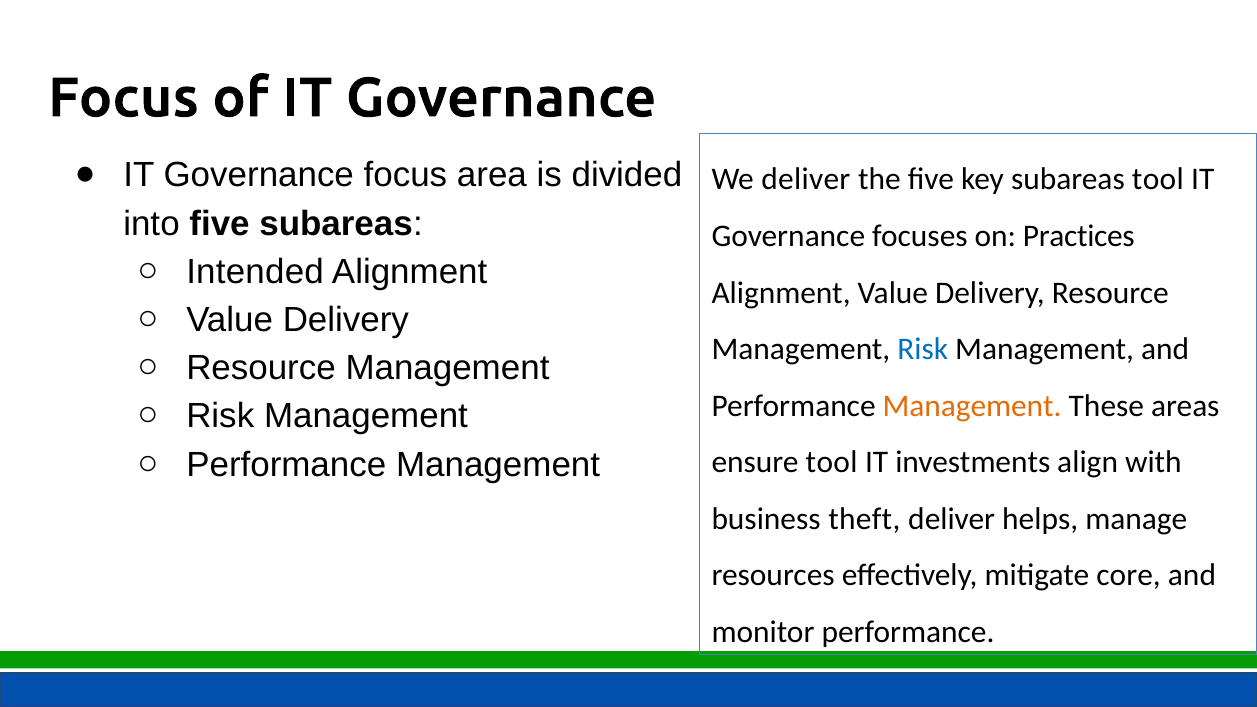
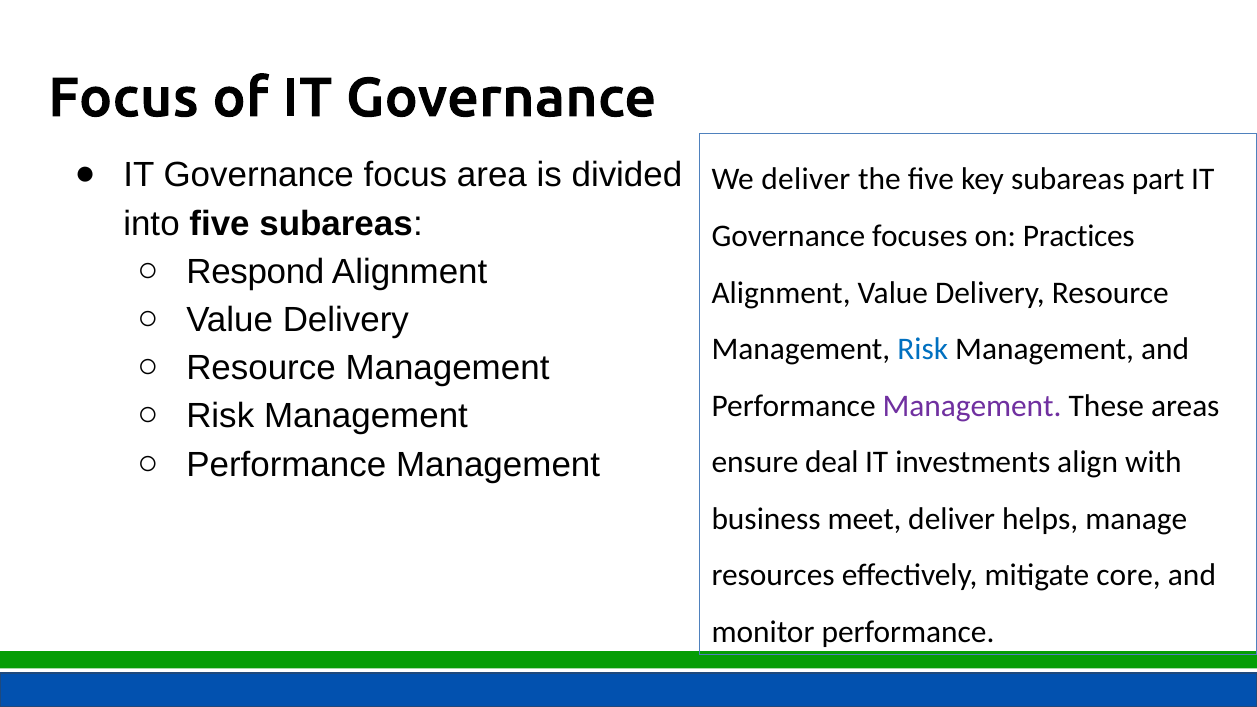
subareas tool: tool -> part (1158, 180)
Intended: Intended -> Respond (255, 272)
Management colour: orange -> purple (972, 406)
ensure tool: tool -> deal (832, 462)
theft: theft -> meet (865, 519)
